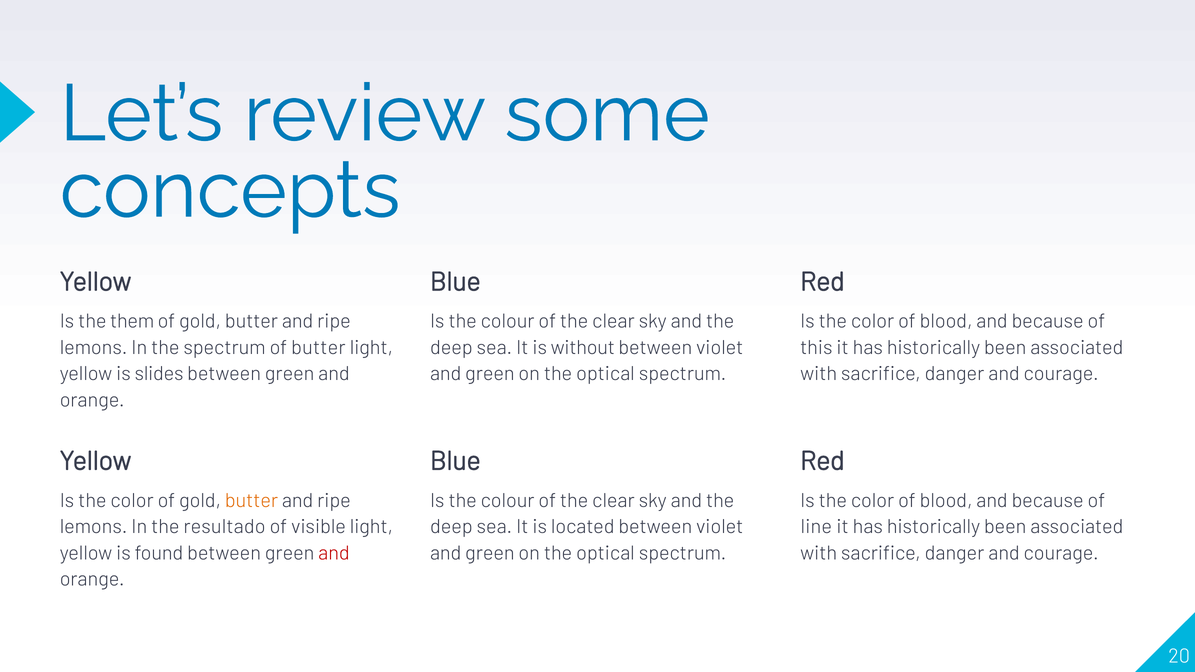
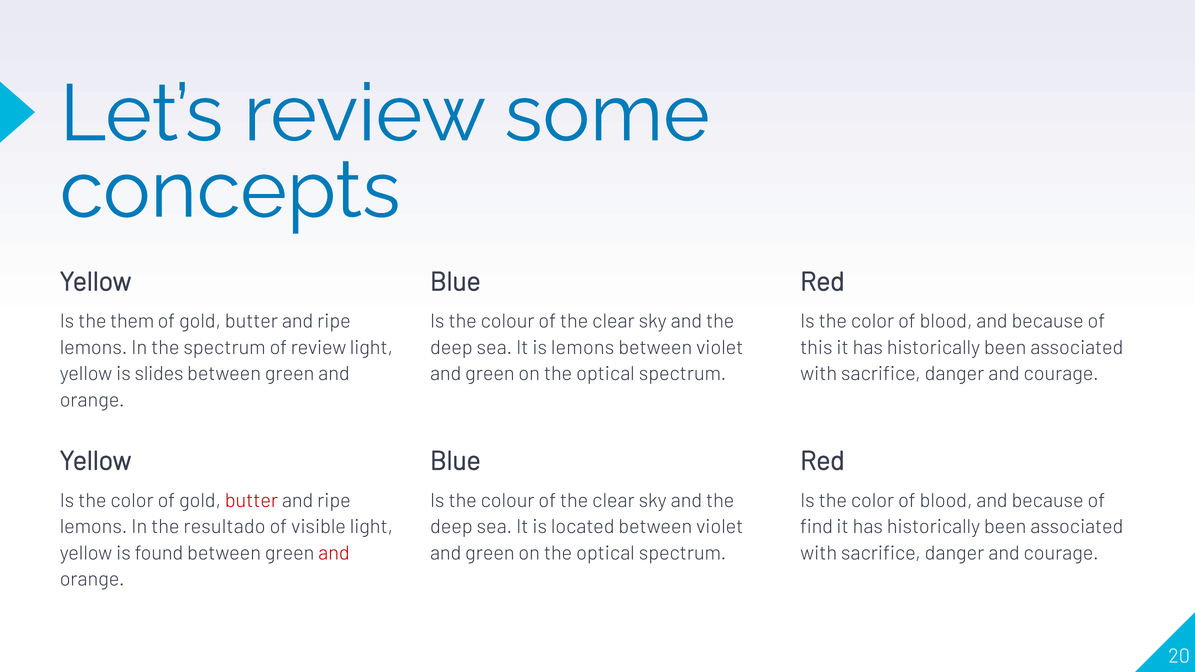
of butter: butter -> review (319, 348)
is without: without -> lemons (583, 348)
butter colour: orange -> red (251, 501)
line: line -> find (817, 527)
